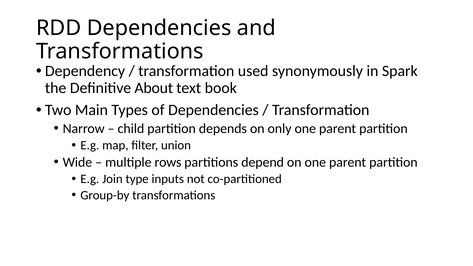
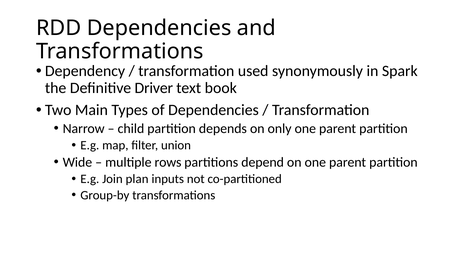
About: About -> Driver (154, 88)
type: type -> plan (137, 179)
